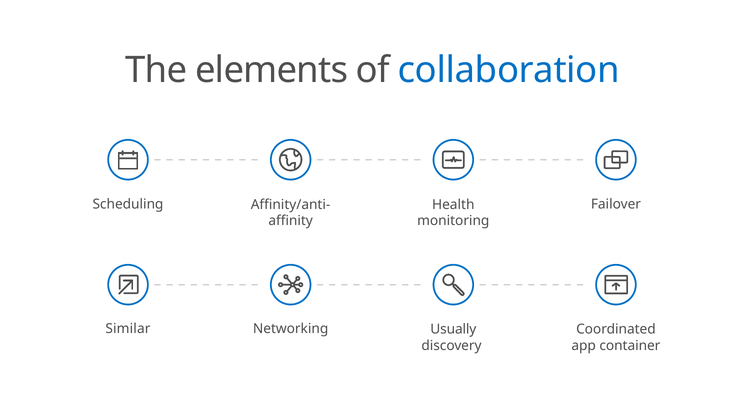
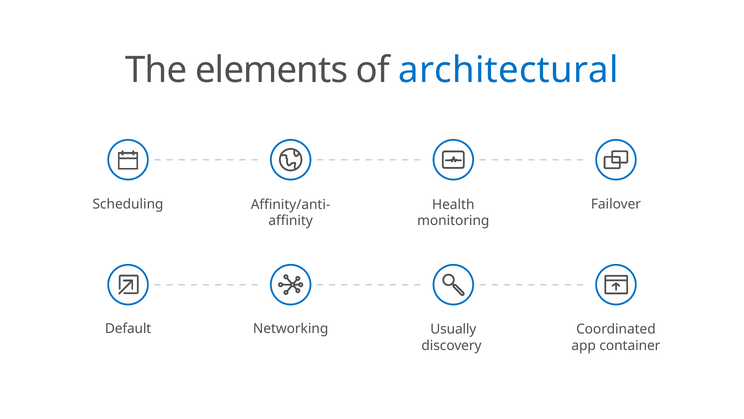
collaboration: collaboration -> architectural (508, 70)
Similar: Similar -> Default (128, 329)
